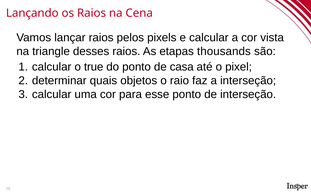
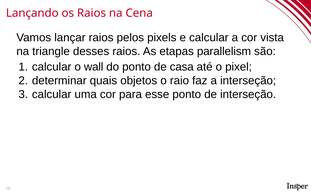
thousands: thousands -> parallelism (224, 52)
true: true -> wall (94, 67)
